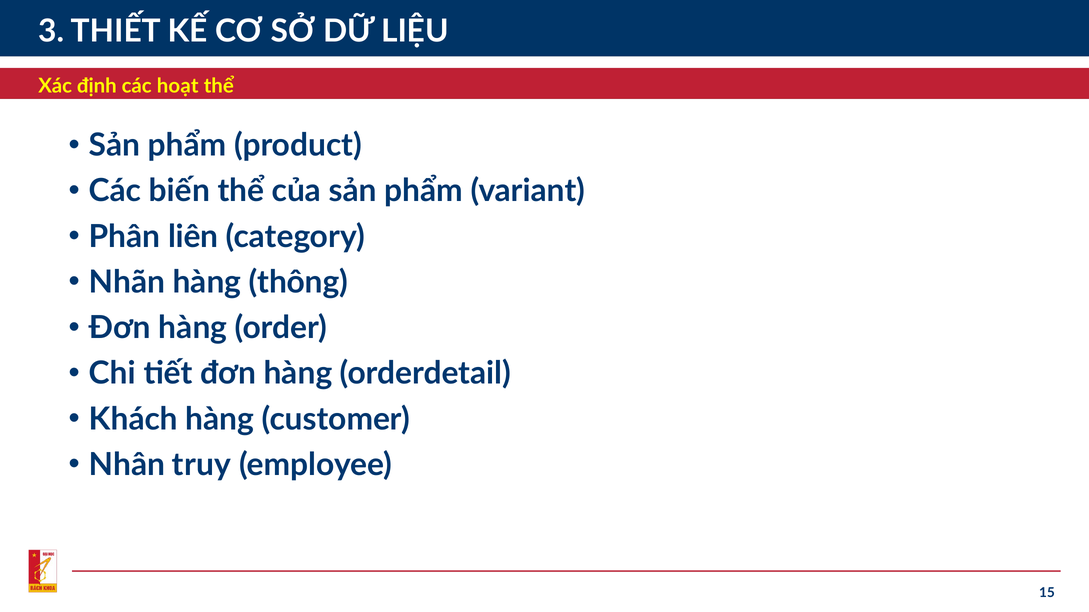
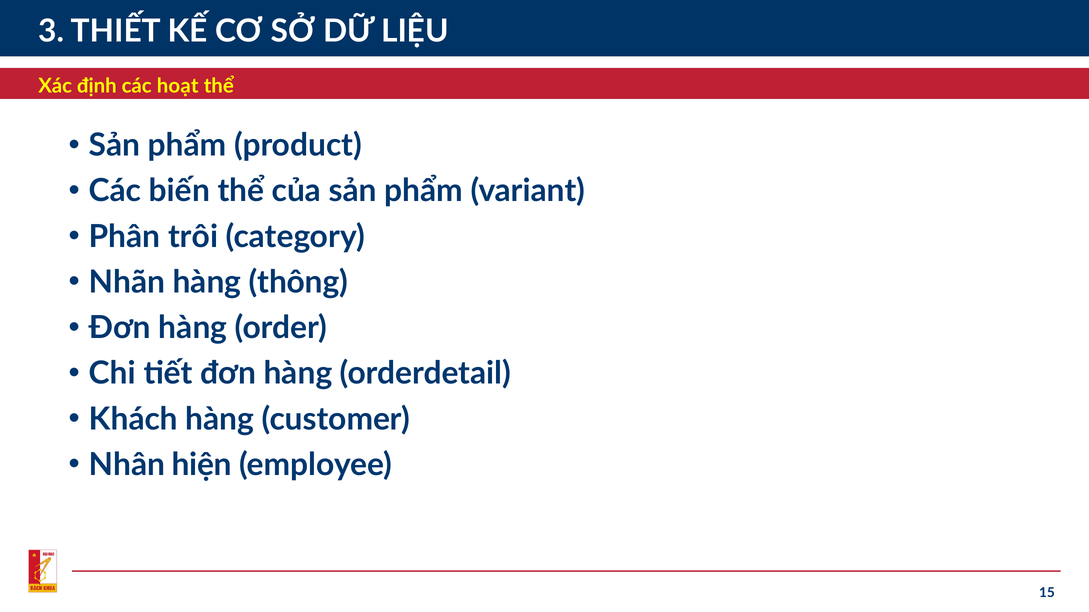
liên: liên -> trôi (193, 237)
truy: truy -> hiện (202, 465)
